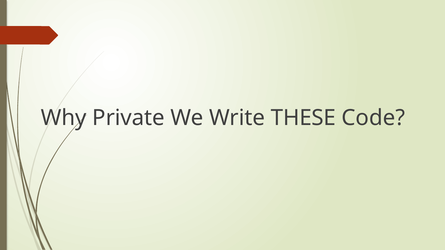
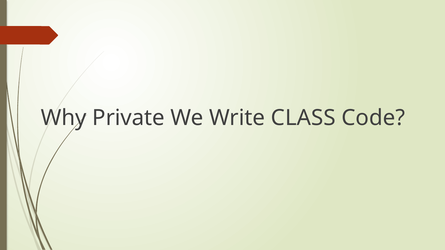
THESE: THESE -> CLASS (303, 118)
